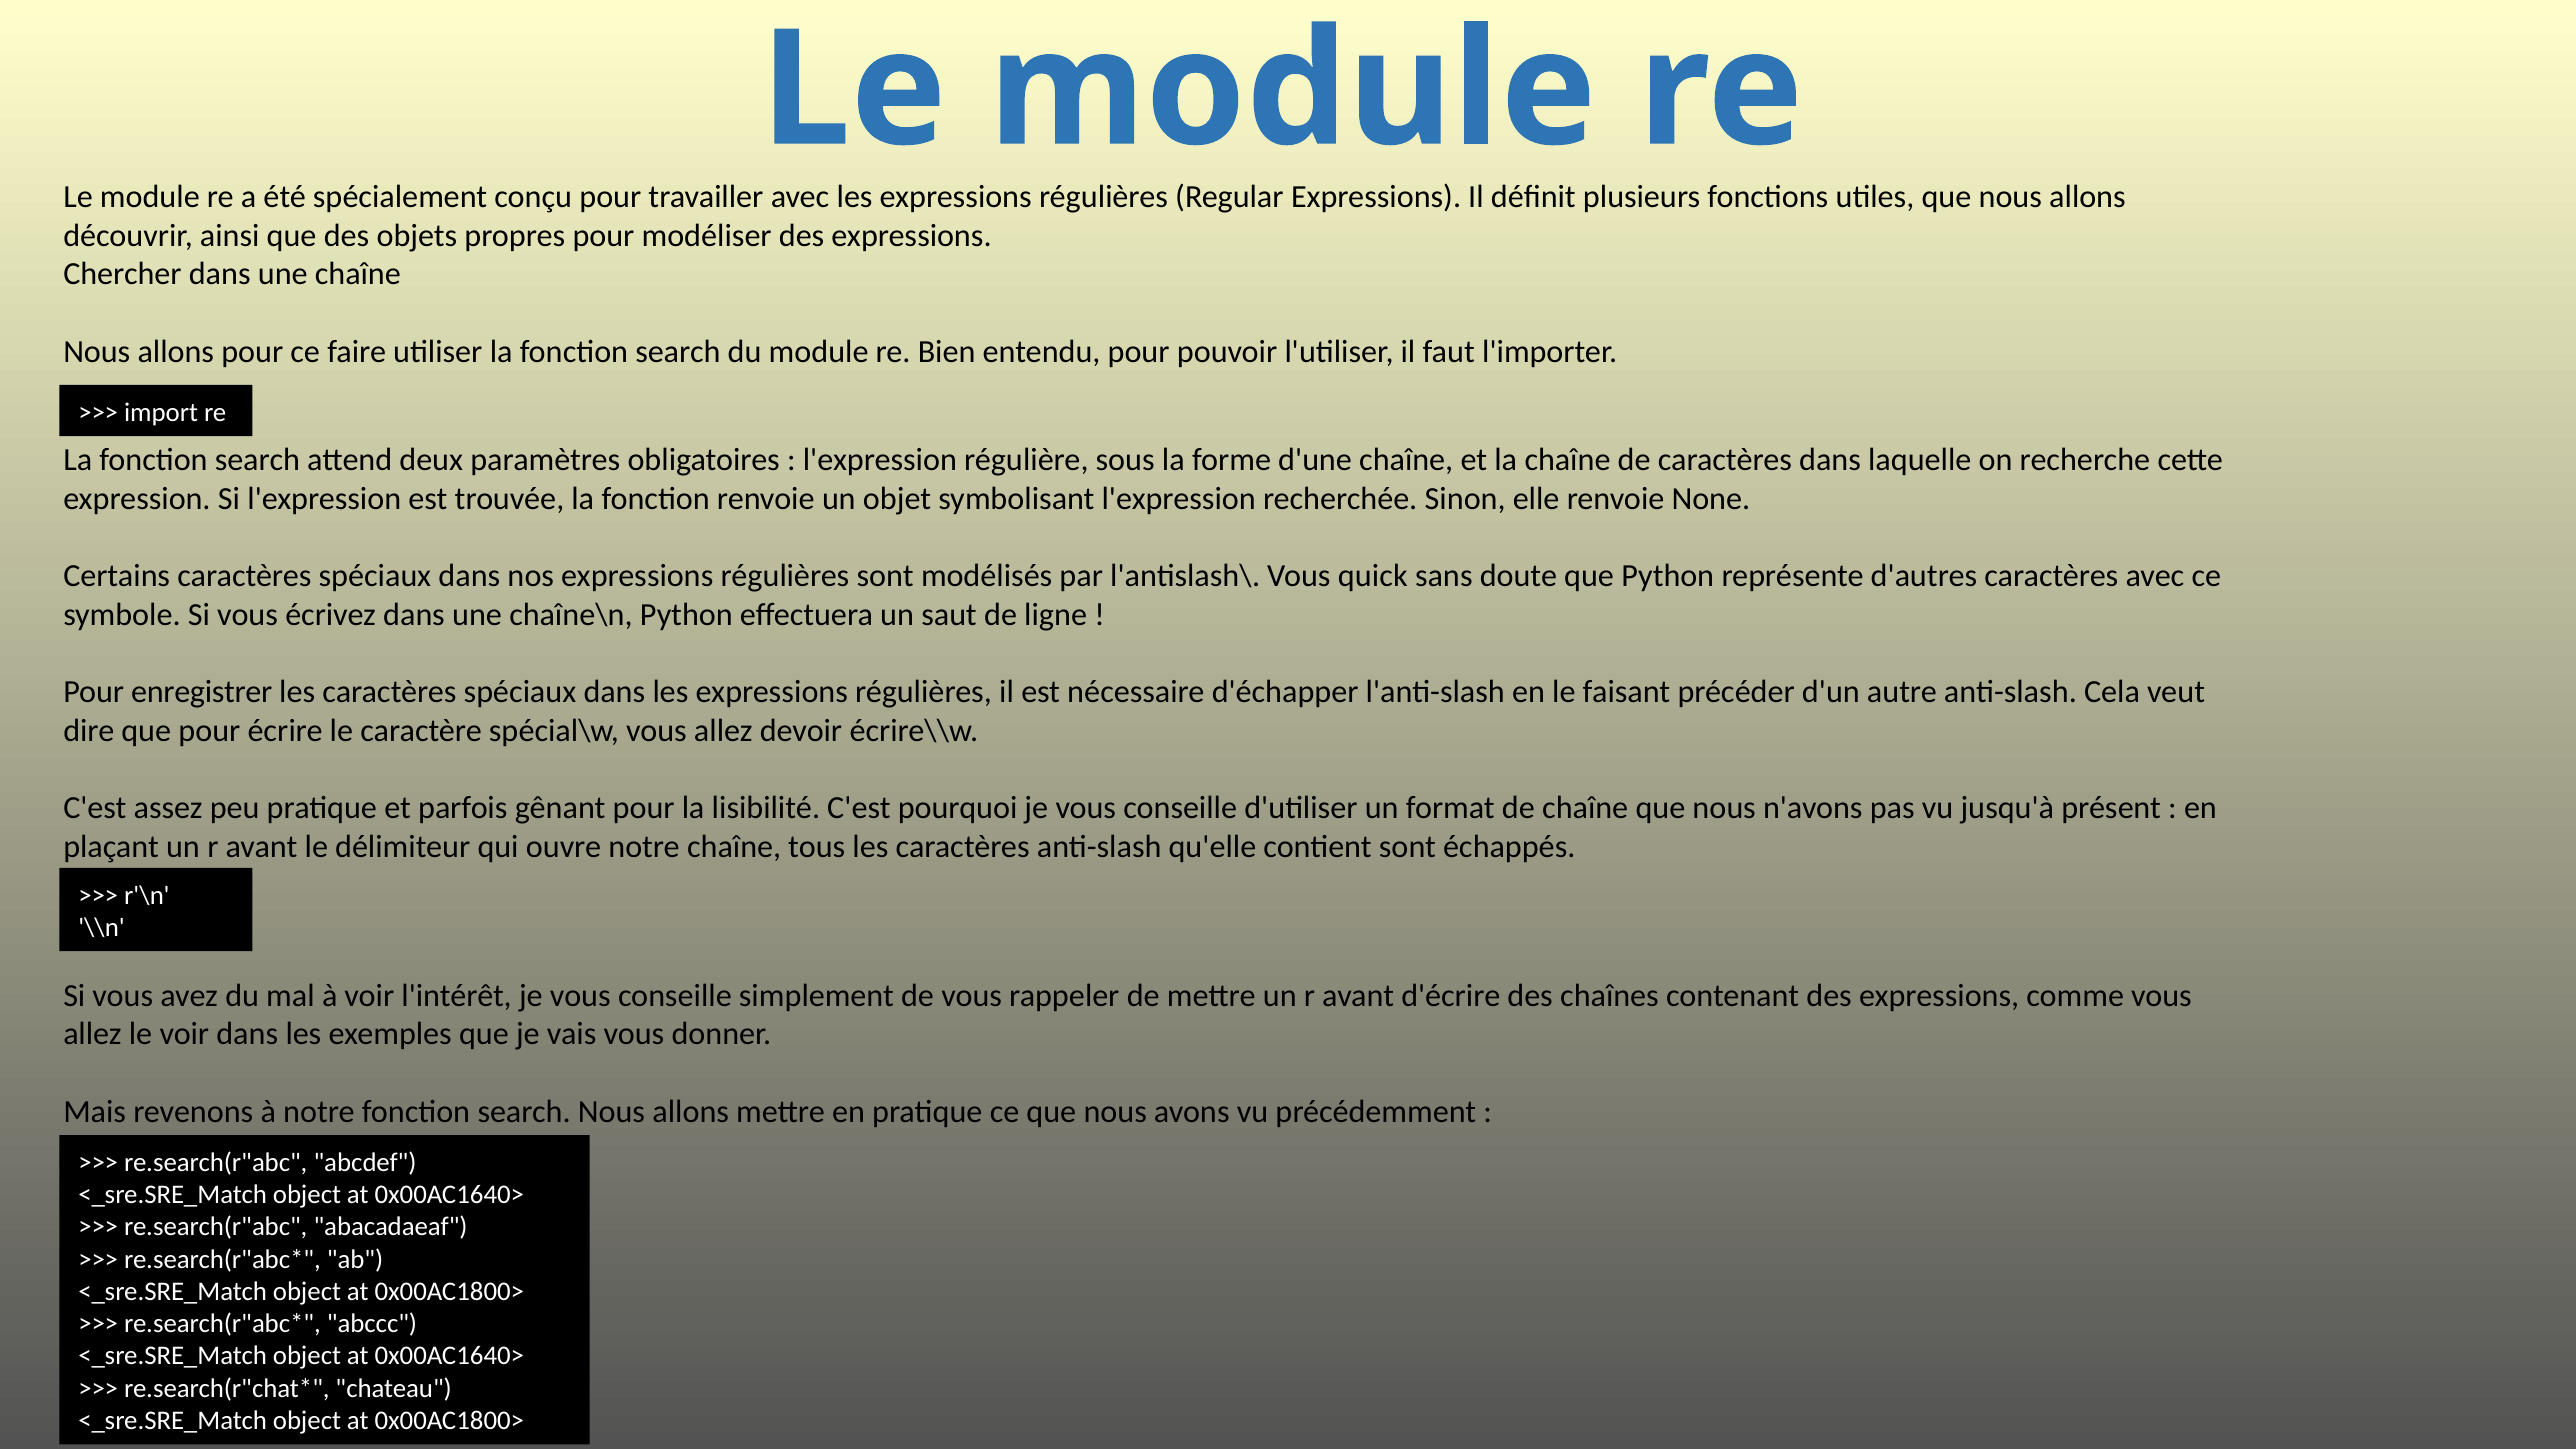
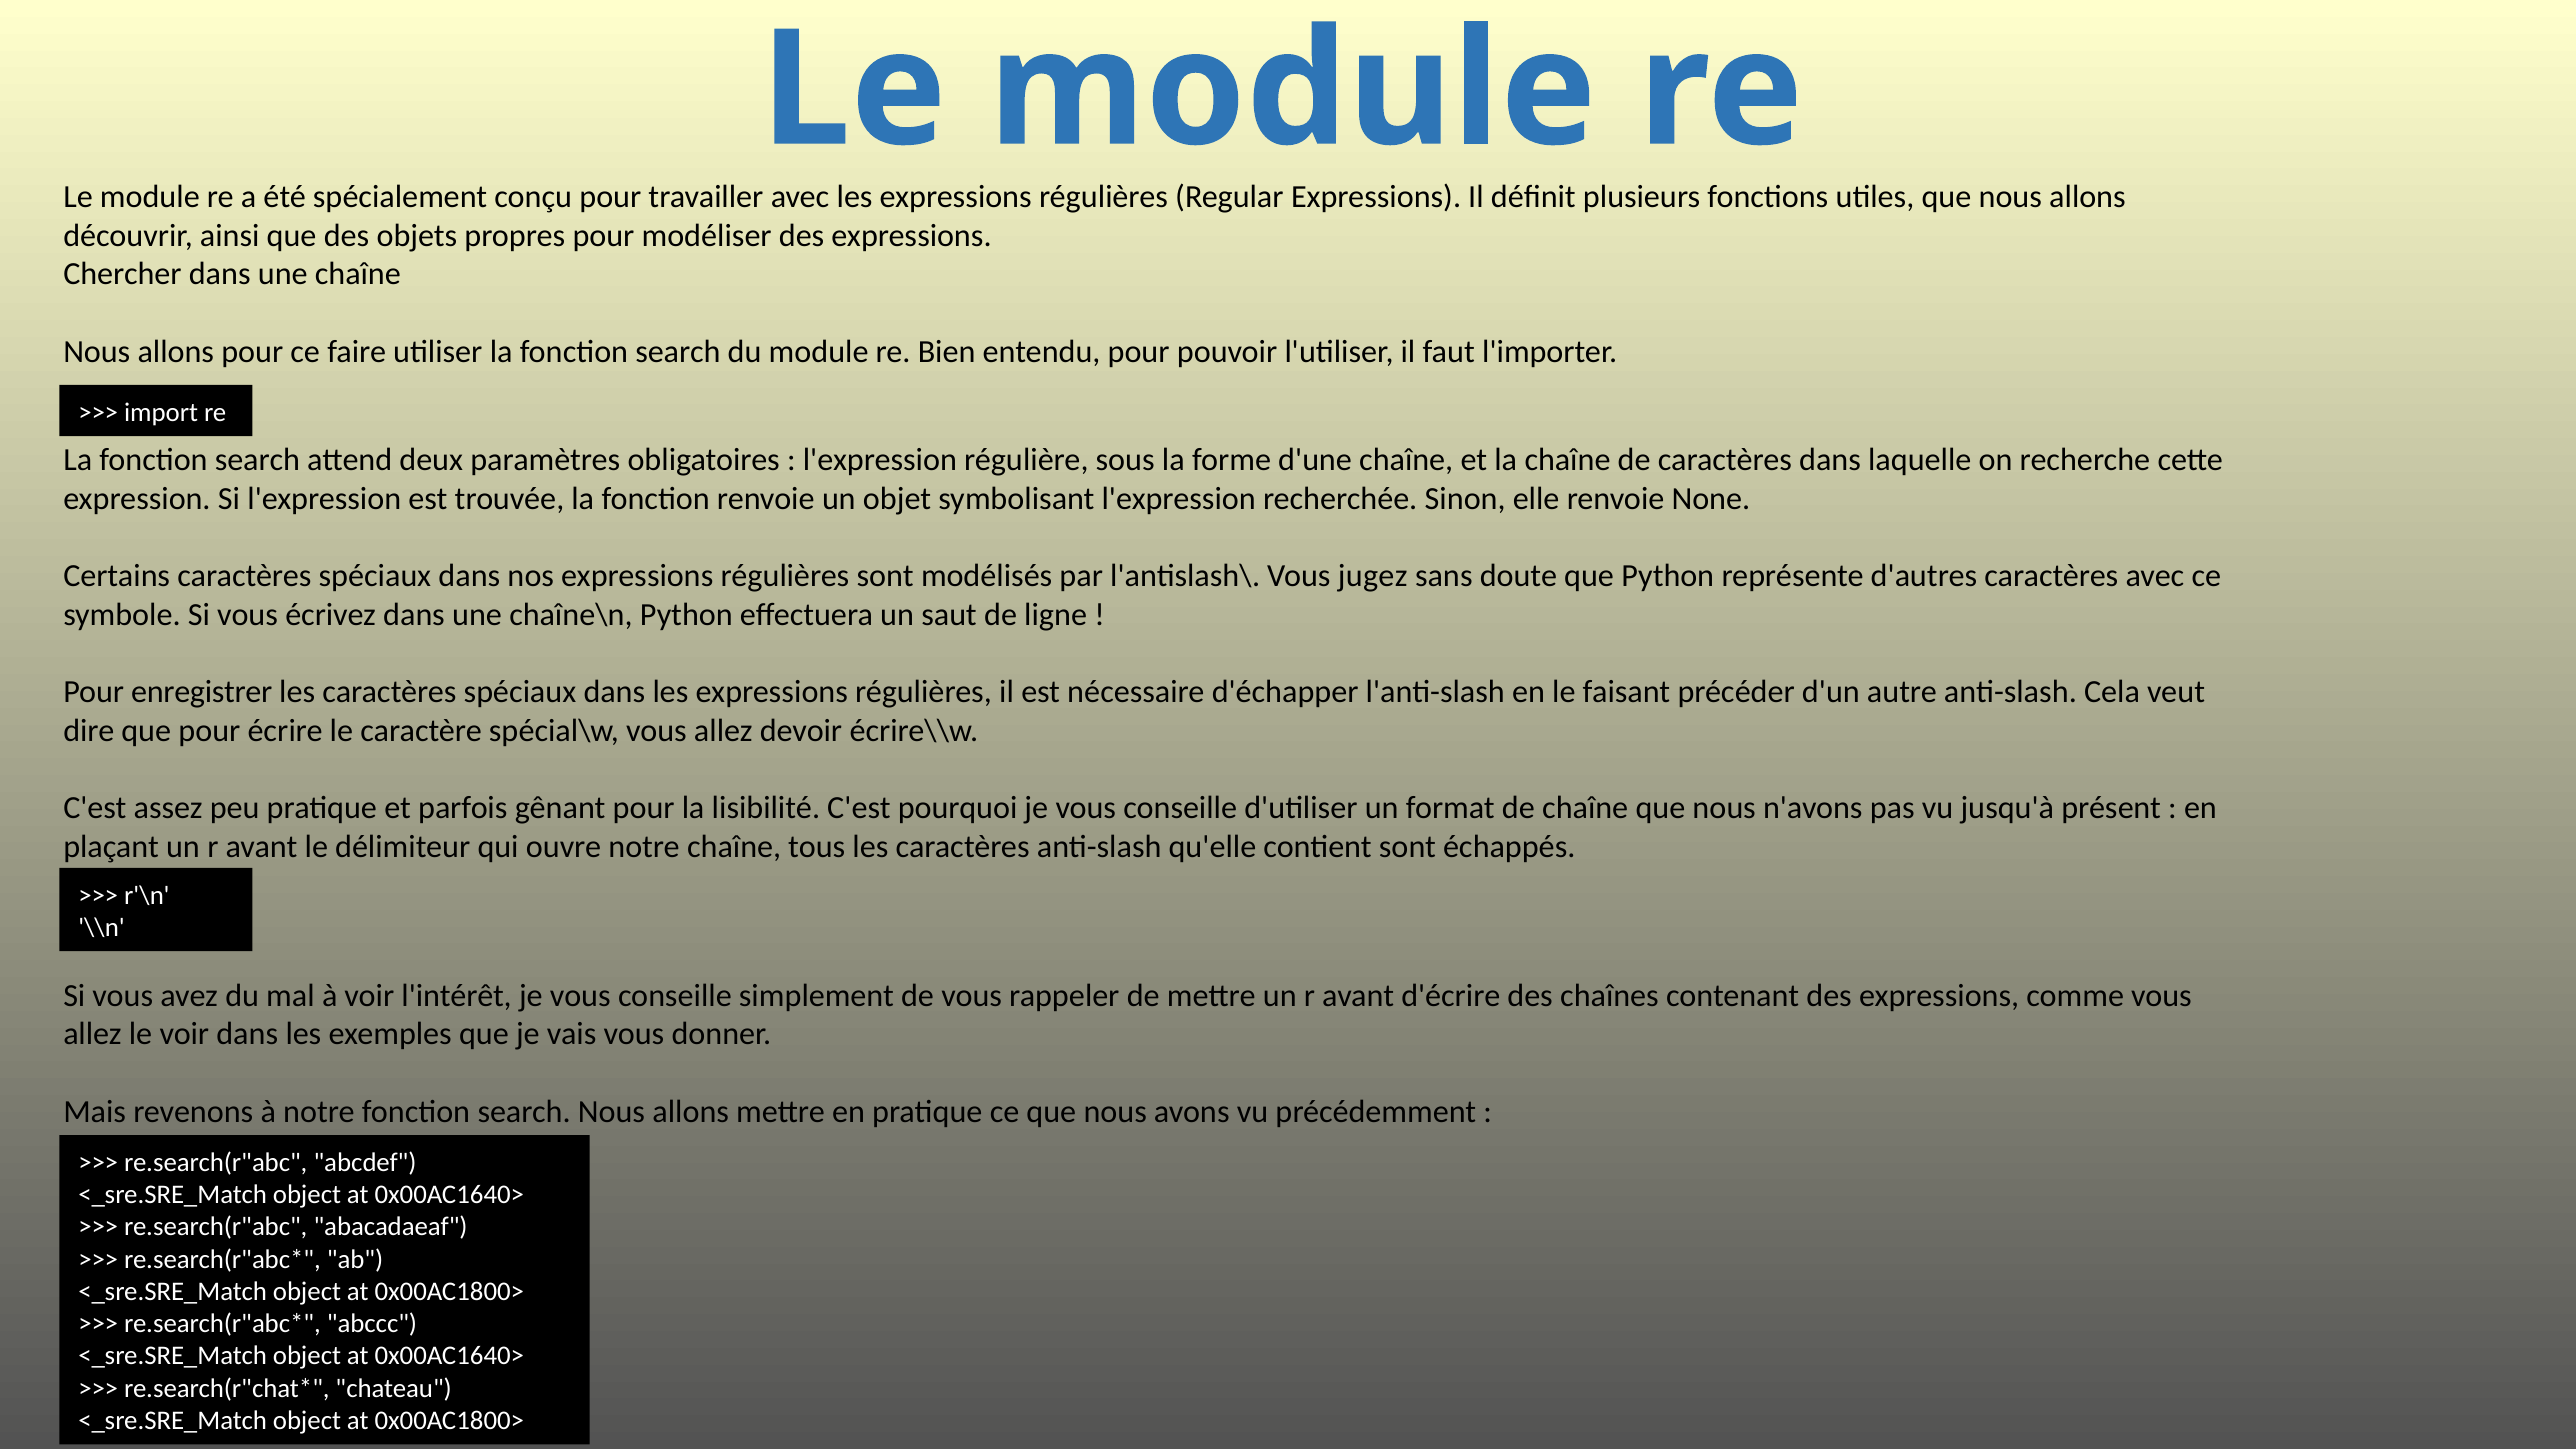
quick: quick -> jugez (1373, 576)
